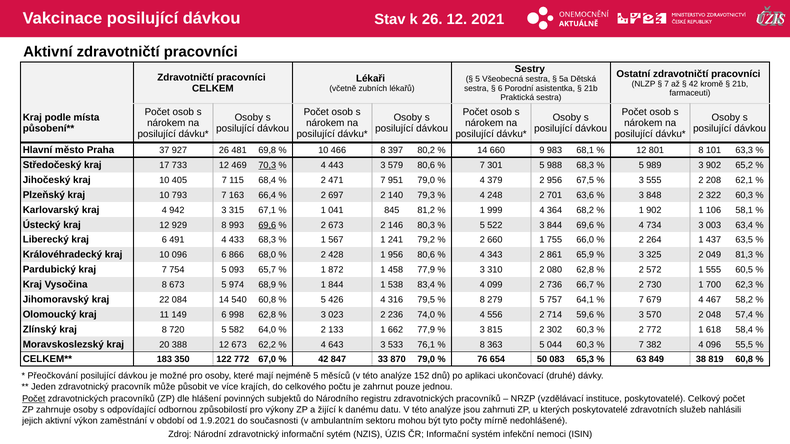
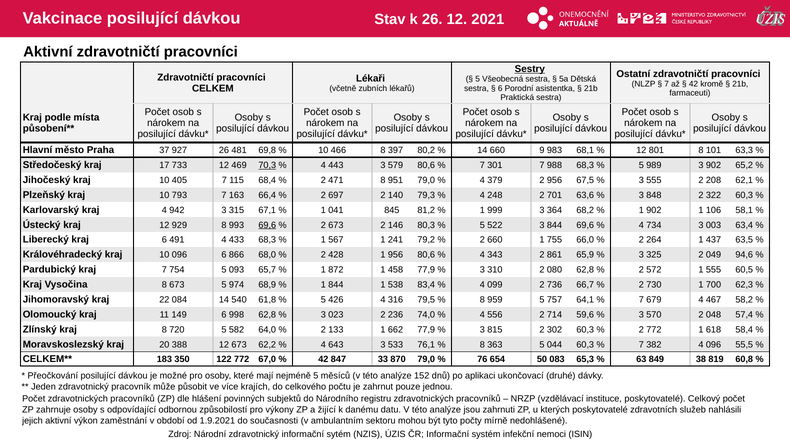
Sestry underline: none -> present (530, 69)
301 5: 5 -> 7 (542, 165)
471 7: 7 -> 8 (383, 180)
999 4: 4 -> 3 (542, 210)
81,3: 81,3 -> 94,6 (744, 255)
540 60,8: 60,8 -> 61,8 (267, 300)
279: 279 -> 959 (495, 300)
Počet underline: present -> none (34, 399)
